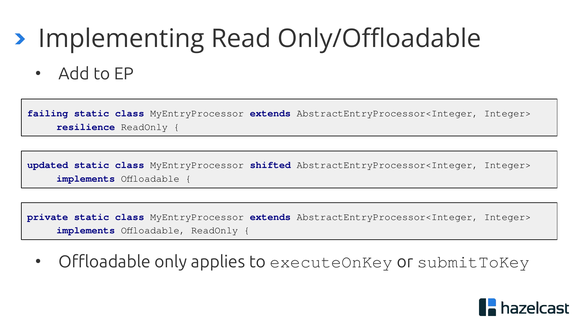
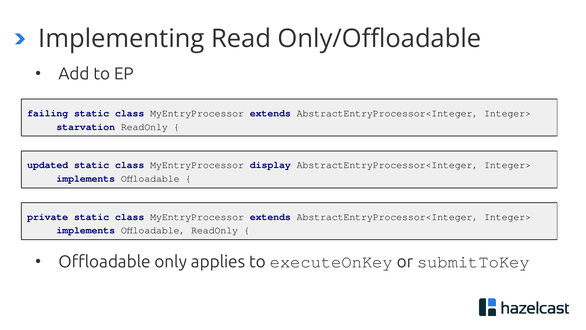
resilience: resilience -> starvation (86, 127)
shifted: shifted -> display (270, 165)
